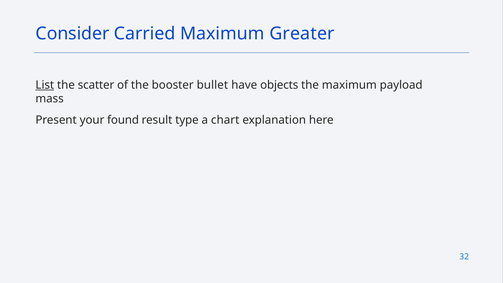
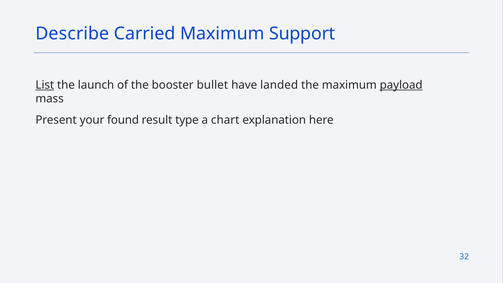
Consider: Consider -> Describe (72, 34)
Greater: Greater -> Support (302, 34)
scatter: scatter -> launch (96, 85)
objects: objects -> landed (279, 85)
payload underline: none -> present (401, 85)
